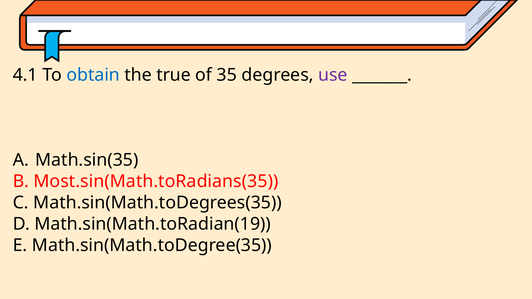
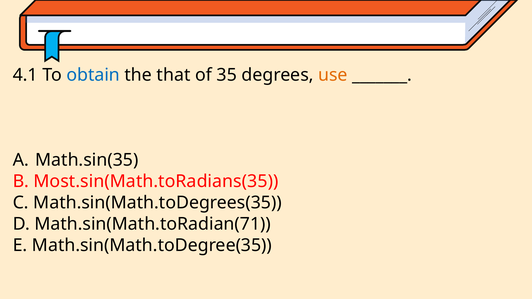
true: true -> that (174, 75)
use colour: purple -> orange (333, 75)
Math.sin(Math.toRadian(19: Math.sin(Math.toRadian(19 -> Math.sin(Math.toRadian(71 (153, 224)
